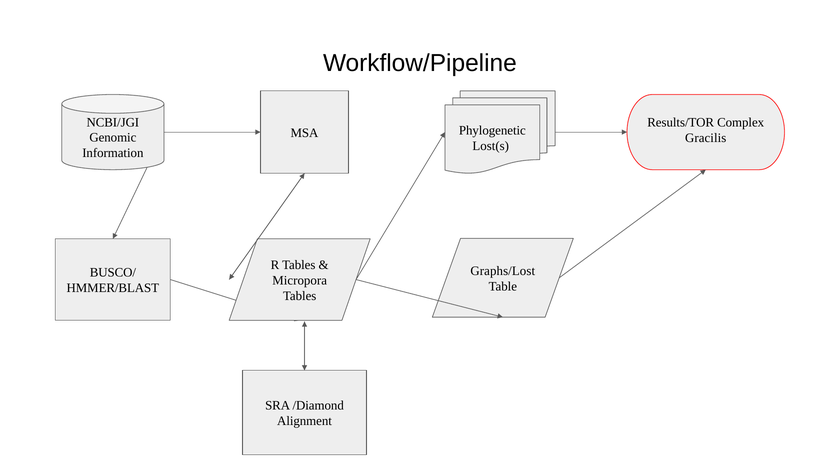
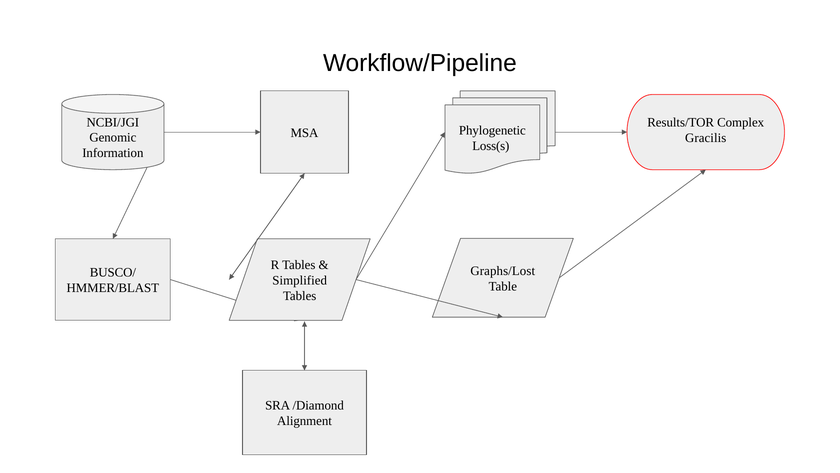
Lost(s: Lost(s -> Loss(s (491, 146)
Micropora: Micropora -> Simplified (300, 280)
